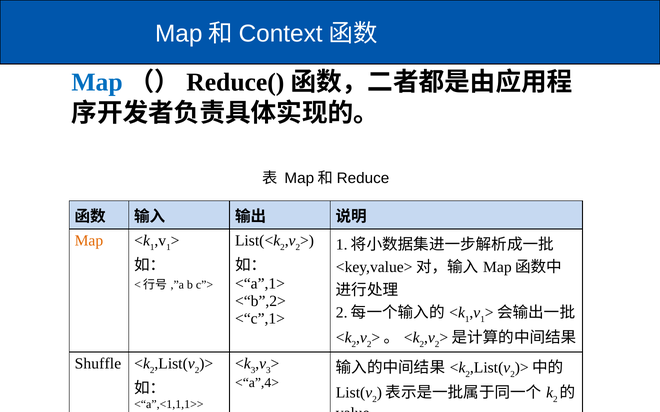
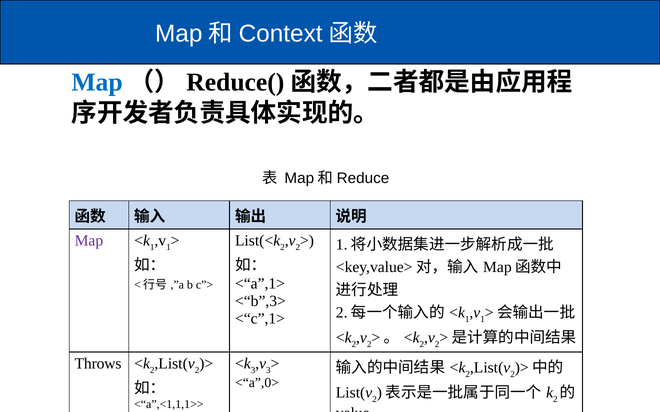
Map colour: orange -> purple (89, 241)
<“b”,2>: <“b”,2> -> <“b”,3> (260, 301)
Shuffle: Shuffle -> Throws (98, 364)
<“a”,4>: <“a”,4> -> <“a”,0> (257, 383)
